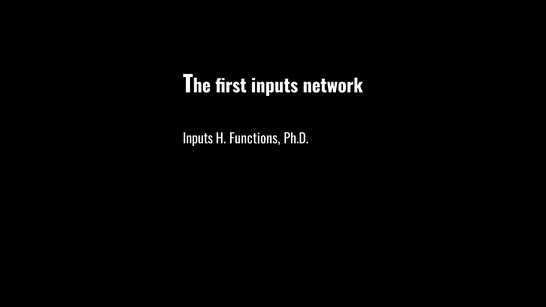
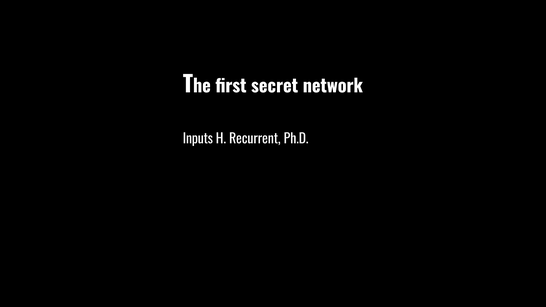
first inputs: inputs -> secret (275, 86)
Functions: Functions -> Recurrent (255, 139)
